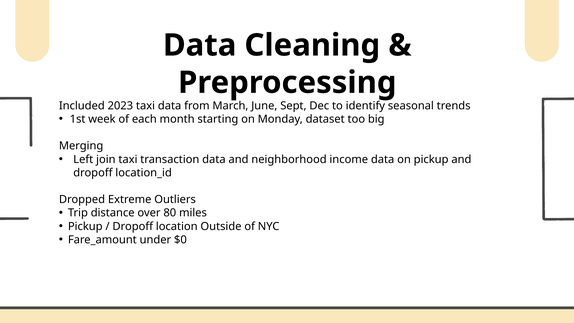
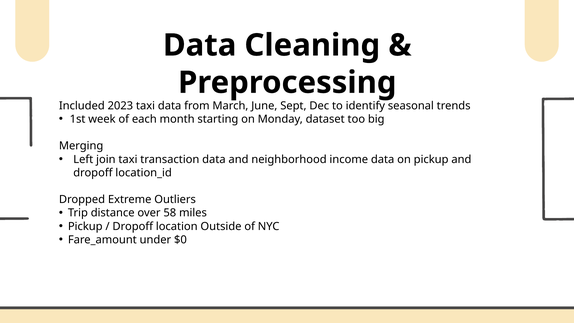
80: 80 -> 58 (170, 213)
